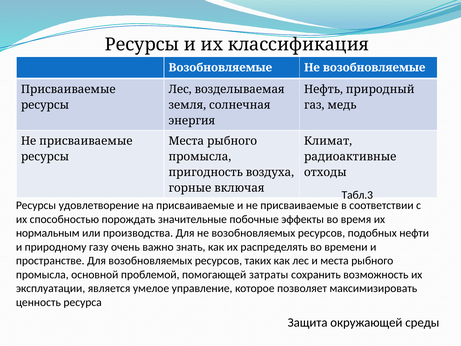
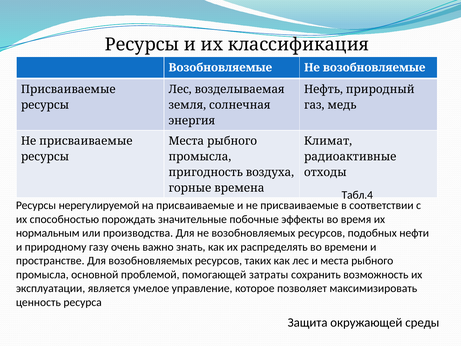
включая: включая -> времена (239, 188)
Табл.3: Табл.3 -> Табл.4 (357, 195)
удовлетворение: удовлетворение -> нерегулируемой (99, 205)
